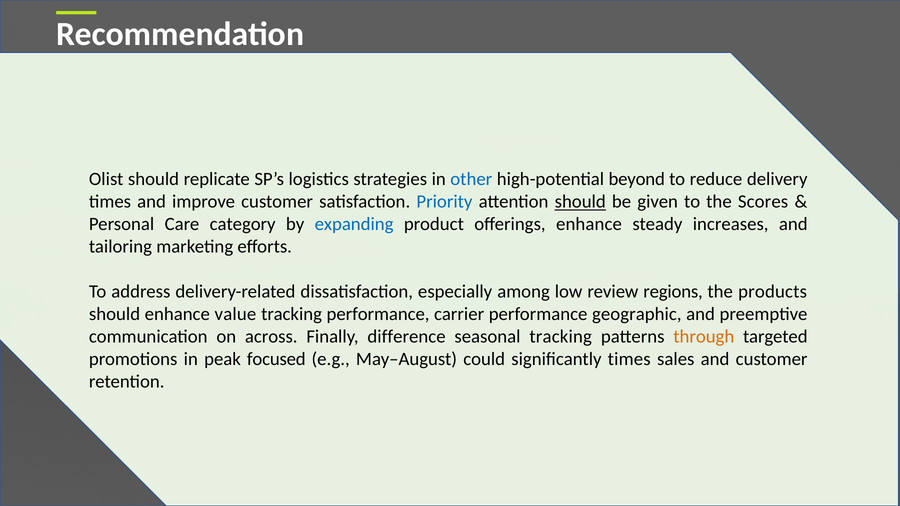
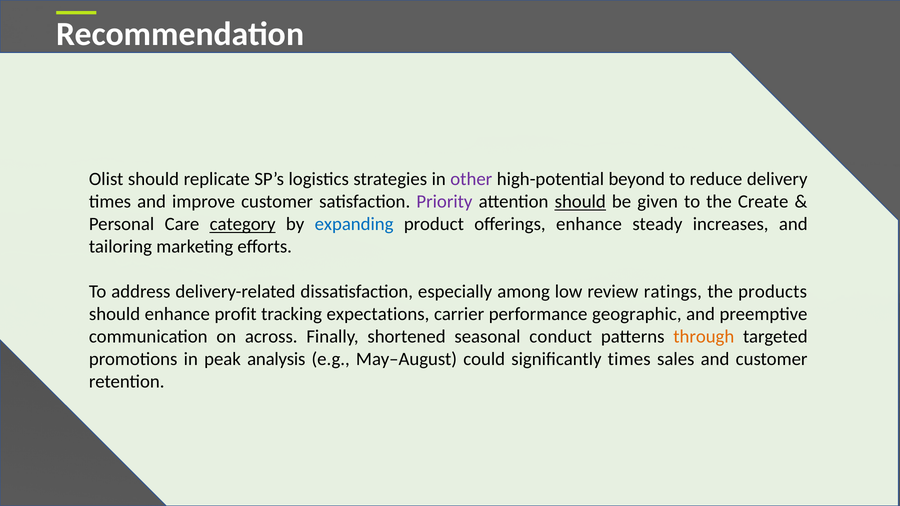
other colour: blue -> purple (471, 179)
Priority colour: blue -> purple (444, 202)
Scores: Scores -> Create (763, 202)
category underline: none -> present (243, 224)
regions: regions -> ratings (673, 292)
value: value -> profit (236, 314)
tracking performance: performance -> expectations (378, 314)
difference: difference -> shortened (407, 337)
seasonal tracking: tracking -> conduct (561, 337)
focused: focused -> analysis (276, 359)
